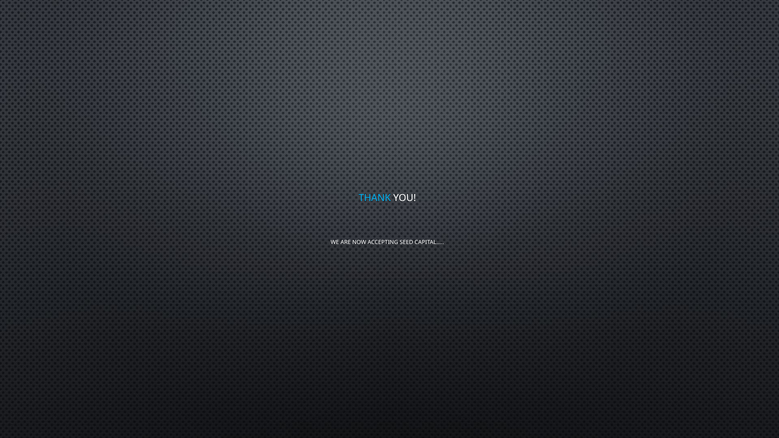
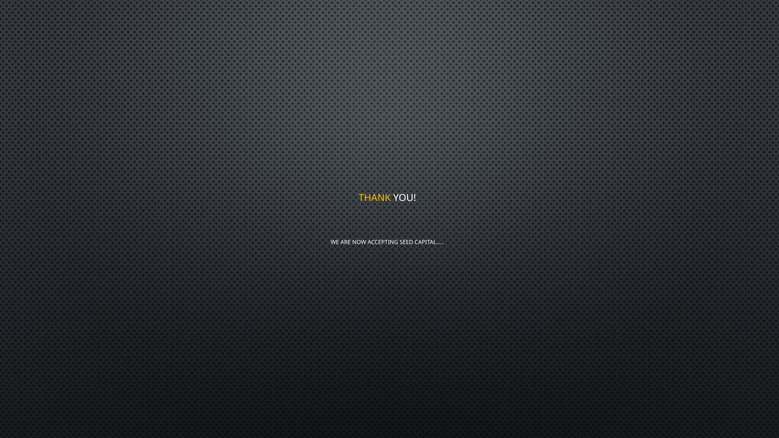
THANK colour: light blue -> yellow (375, 198)
